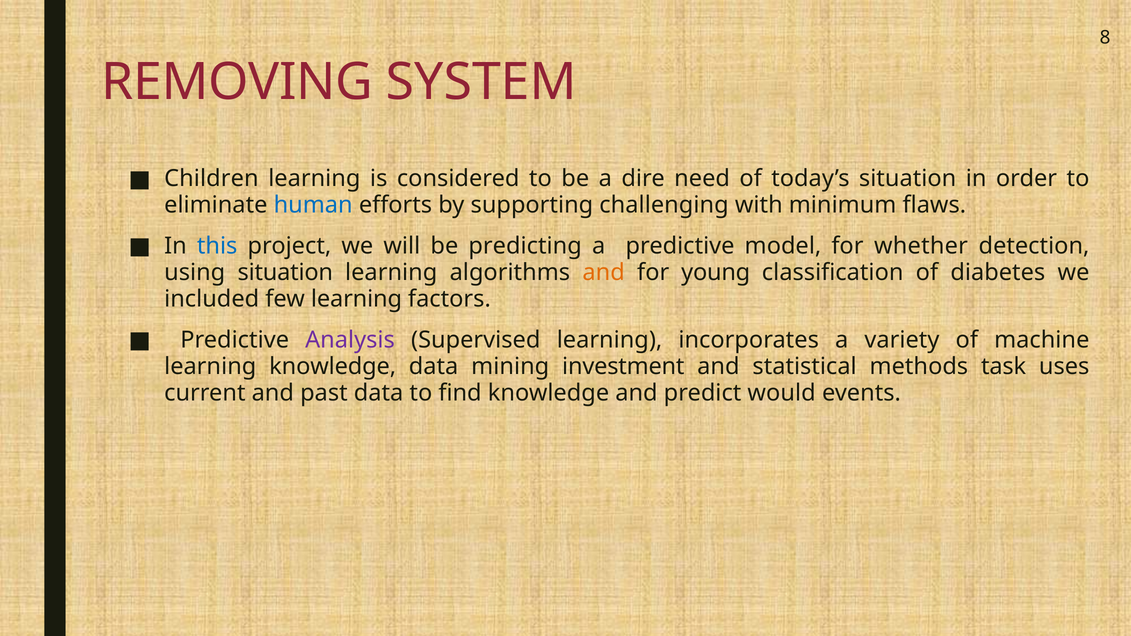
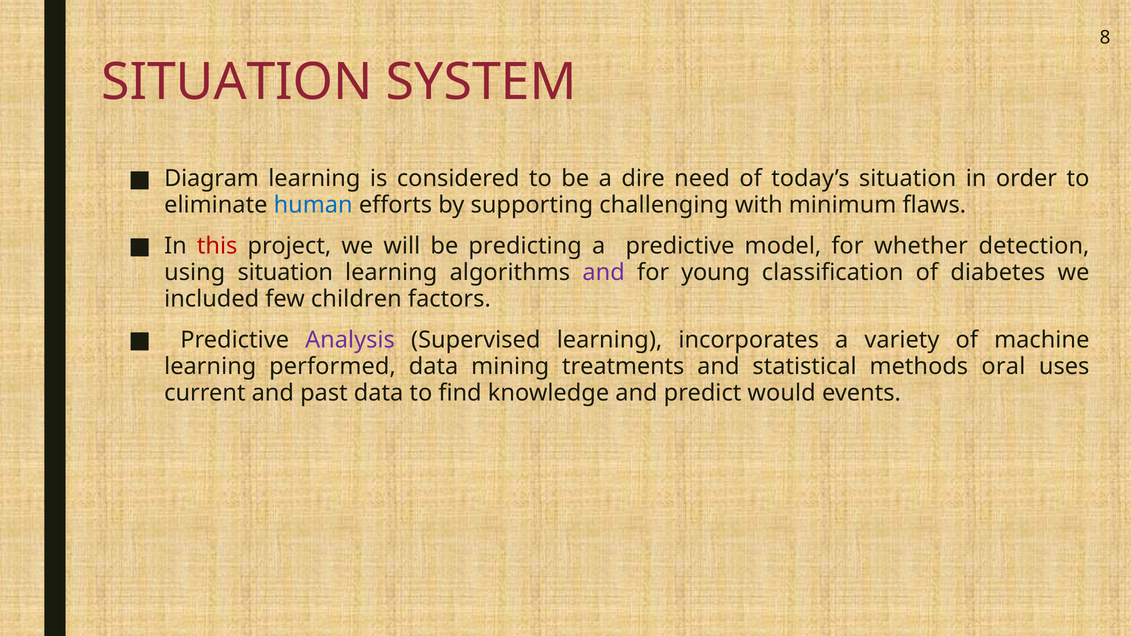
REMOVING: REMOVING -> SITUATION (237, 82)
Children: Children -> Diagram (212, 178)
this colour: blue -> red (217, 246)
and colour: orange -> purple (604, 273)
few learning: learning -> children (356, 299)
learning knowledge: knowledge -> performed (333, 367)
investment: investment -> treatments (623, 367)
task: task -> oral (1003, 367)
